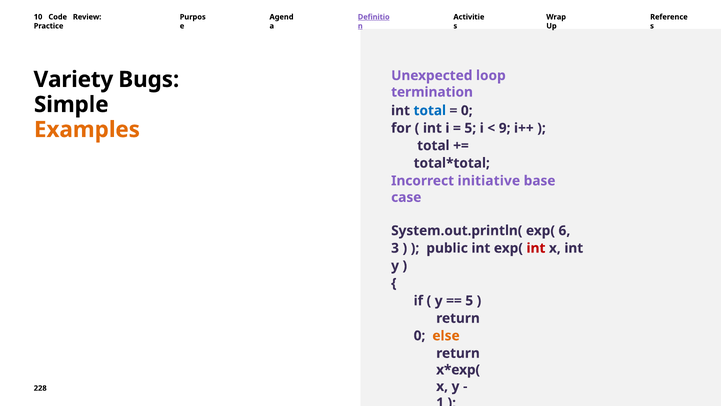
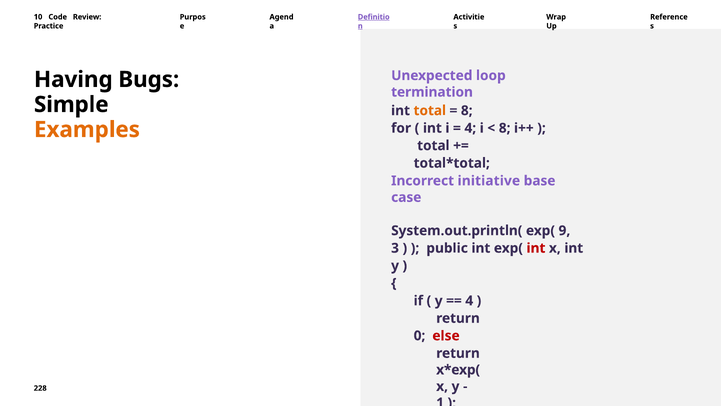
Variety: Variety -> Having (73, 79)
total colour: blue -> orange (430, 111)
0: 0 -> 8 (467, 111)
5: 5 -> 4 (470, 128)
9: 9 -> 8 (505, 128)
6: 6 -> 9 (564, 230)
5: 5 -> 4 (469, 300)
else colour: orange -> red (446, 335)
